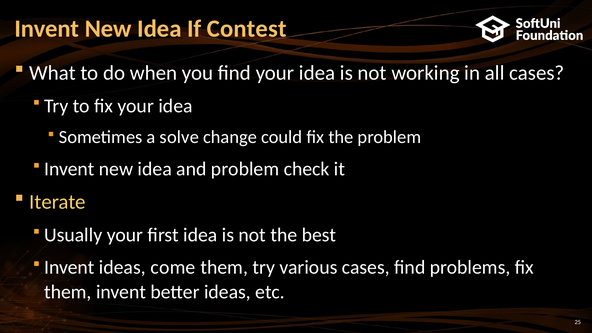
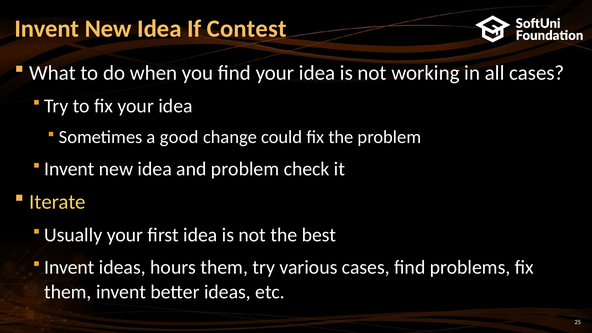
solve: solve -> good (179, 137)
come: come -> hours (173, 267)
